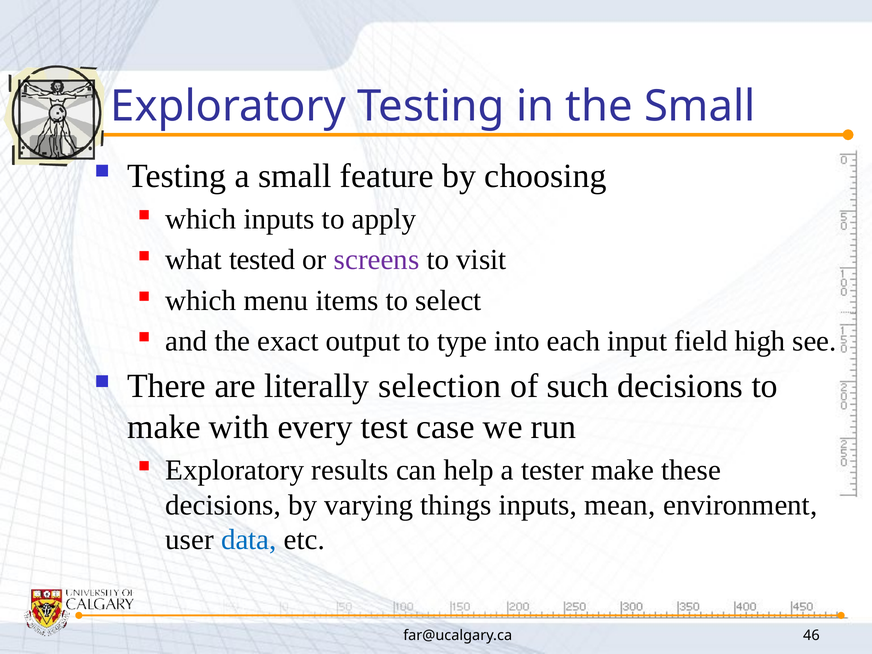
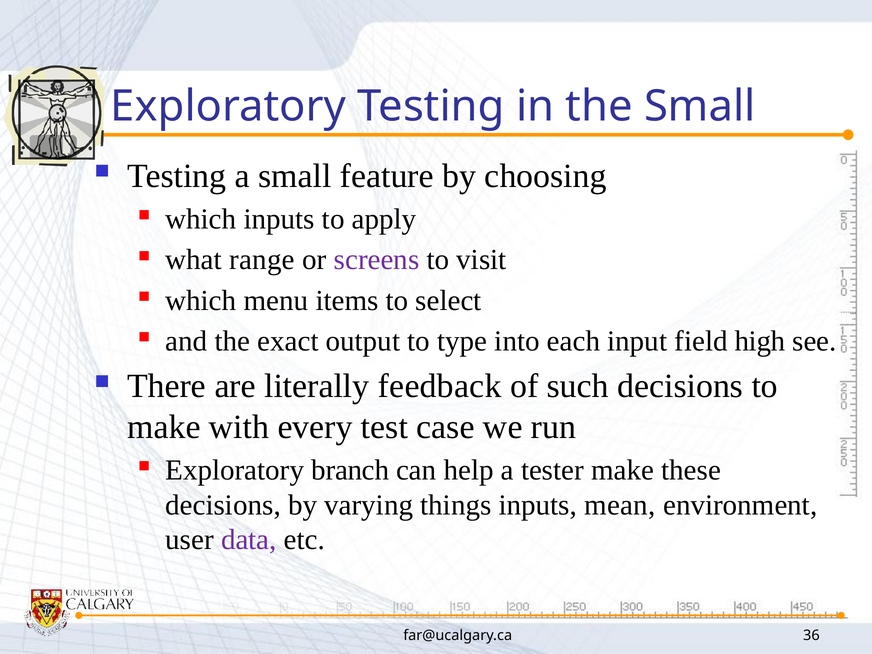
tested: tested -> range (262, 260)
selection: selection -> feedback (440, 386)
results: results -> branch (350, 470)
data colour: blue -> purple (249, 540)
46: 46 -> 36 (811, 635)
